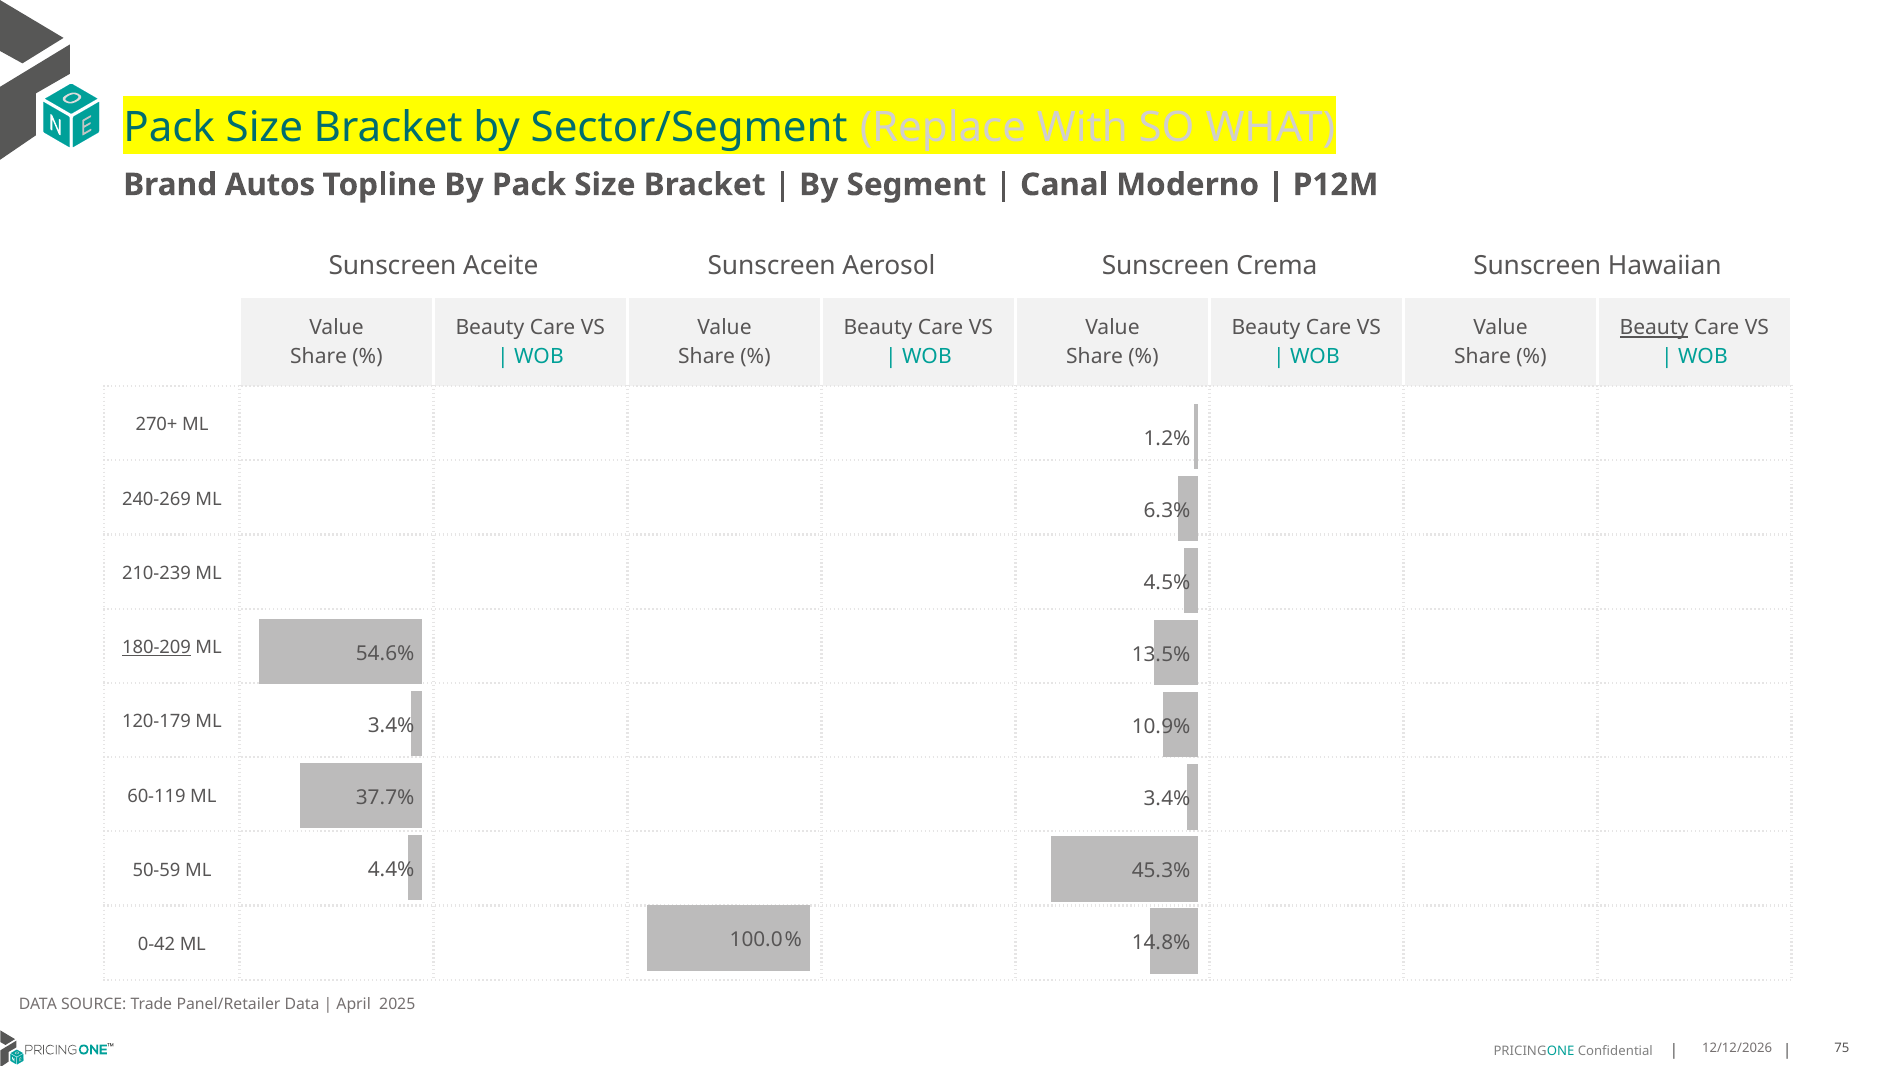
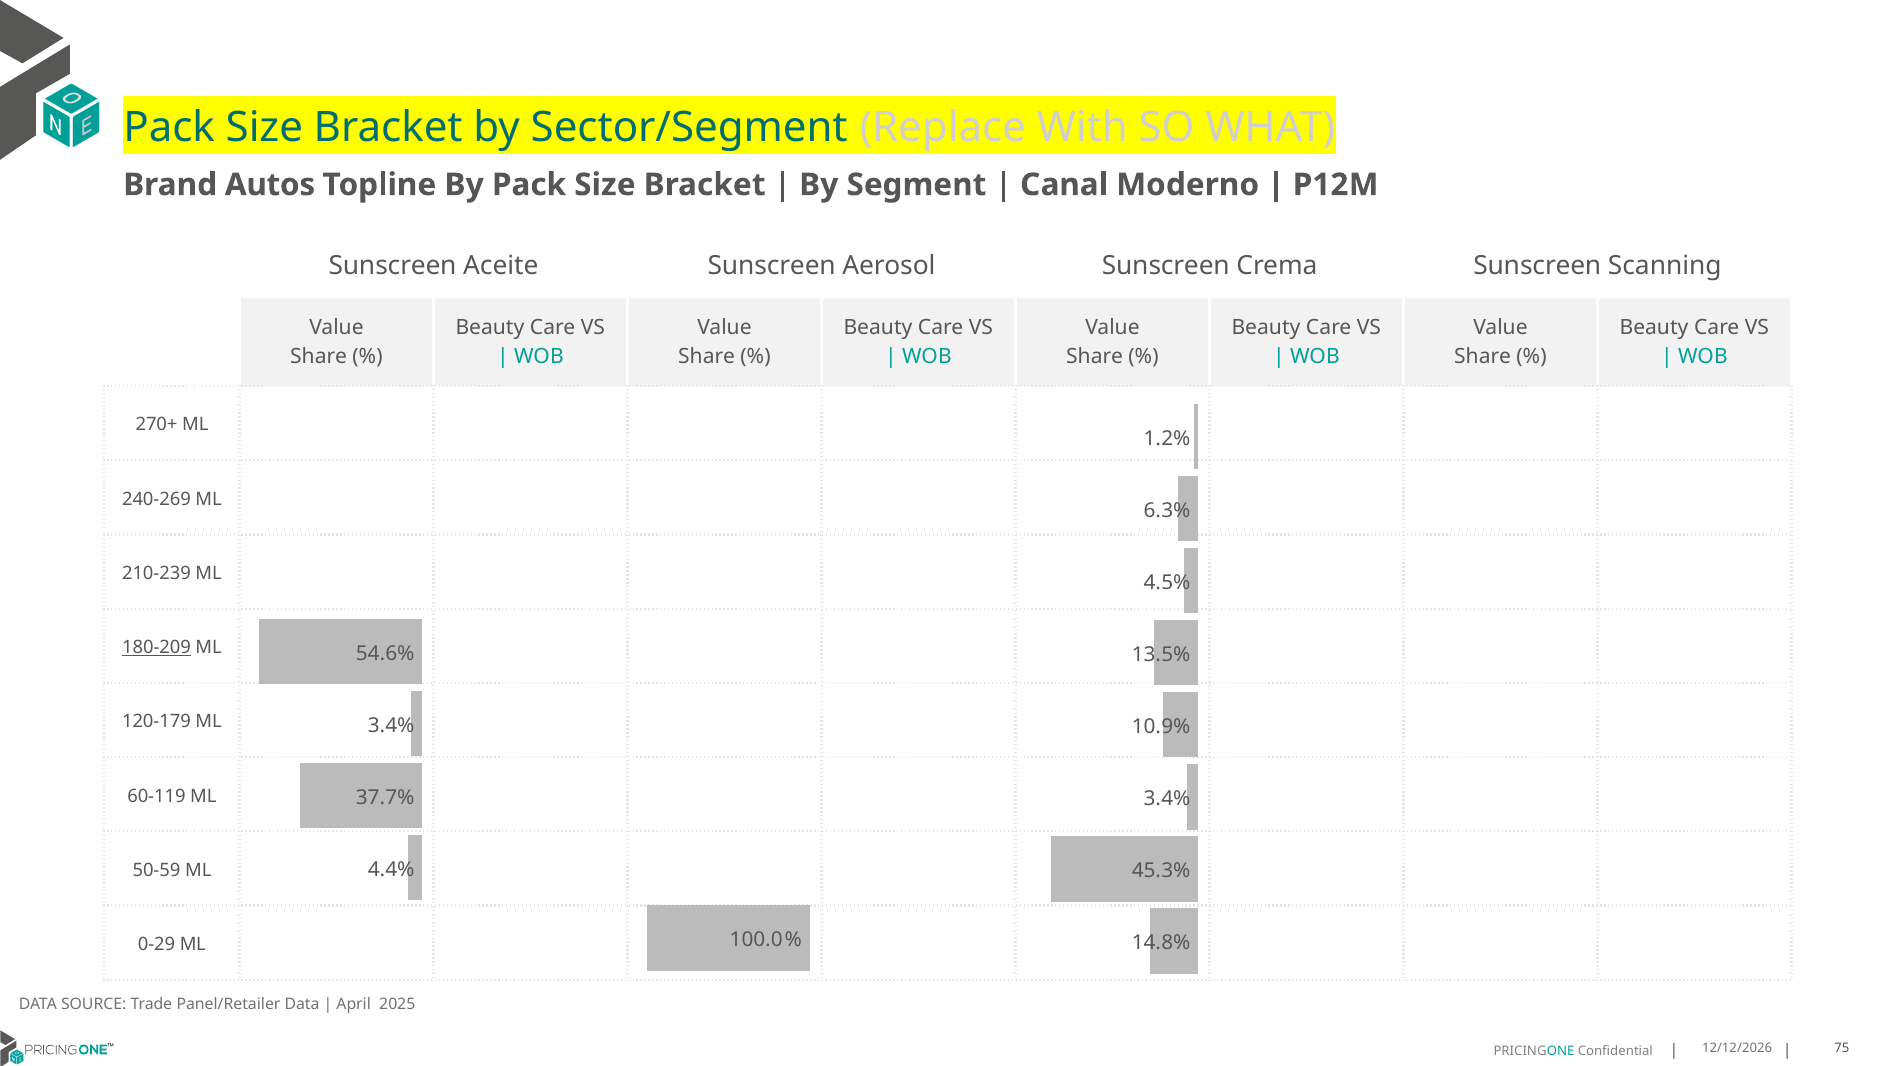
Hawaiian: Hawaiian -> Scanning (1665, 266)
Beauty underline: present -> none (1654, 328)
0-42: 0-42 -> 0-29 (157, 945)
